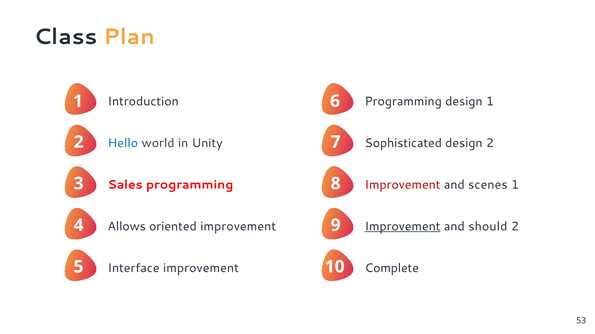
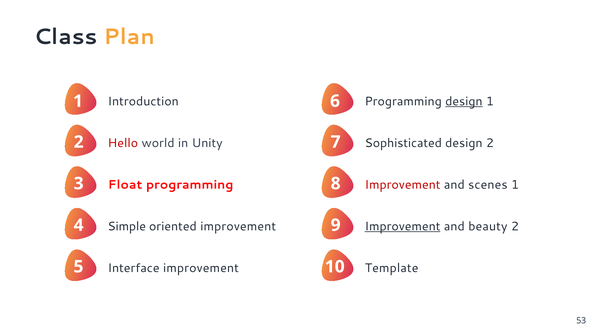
design underline: none -> present (464, 102)
Hello colour: blue -> red (123, 143)
Sales: Sales -> Float (125, 185)
Allows: Allows -> Simple (127, 227)
should: should -> beauty (488, 227)
Complete: Complete -> Template (392, 269)
